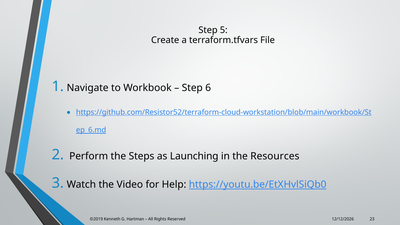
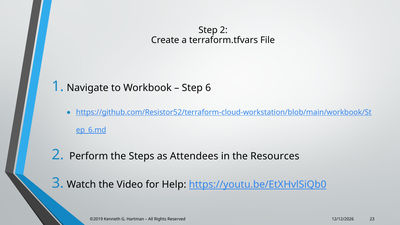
Step 5: 5 -> 2 (224, 30)
Launching: Launching -> Attendees (194, 156)
